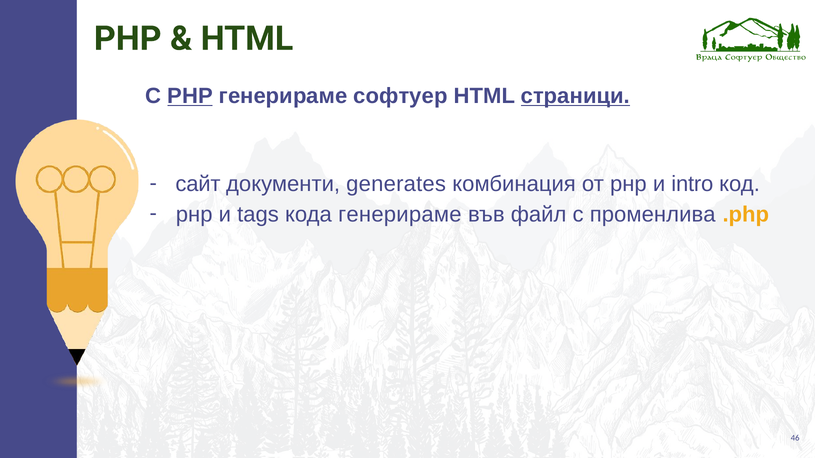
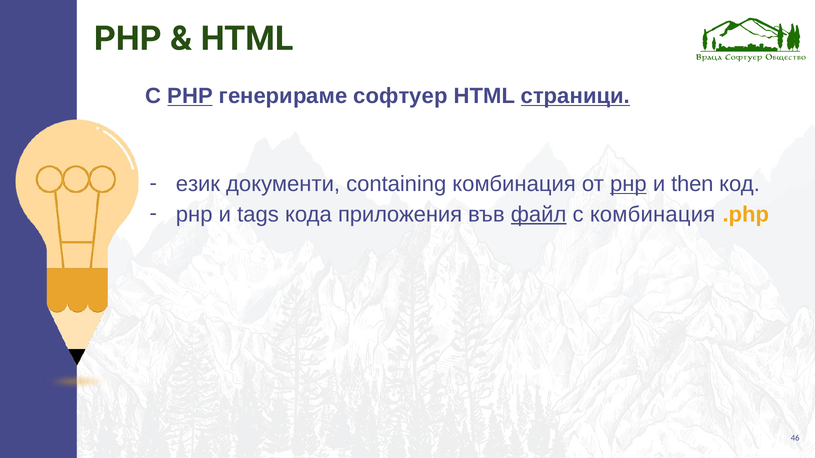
сайт: сайт -> език (198, 184)
generates: generates -> containing (396, 184)
рнр underline: none -> present (628, 184)
intro: intro -> then (692, 184)
кода генерираме: генерираме -> приложения (400, 215)
файл underline: none -> present (539, 215)
с променлива: променлива -> комбинация (653, 215)
